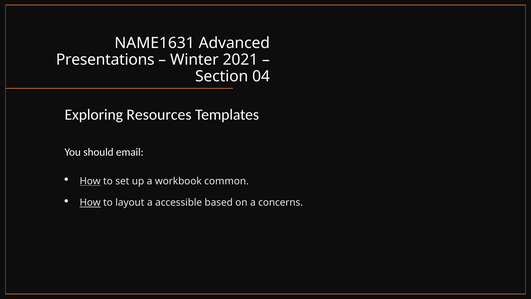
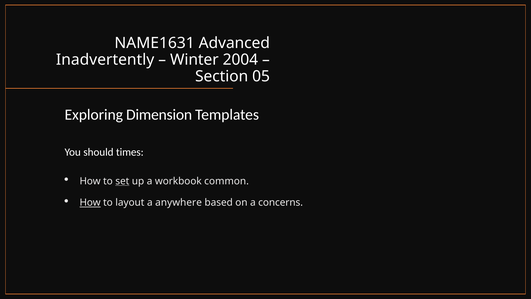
Presentations: Presentations -> Inadvertently (105, 60)
2021: 2021 -> 2004 (240, 60)
04: 04 -> 05 (261, 76)
Resources: Resources -> Dimension (159, 115)
email: email -> times (130, 152)
How underline: present -> none (90, 181)
set underline: none -> present (122, 181)
accessible: accessible -> anywhere (179, 202)
